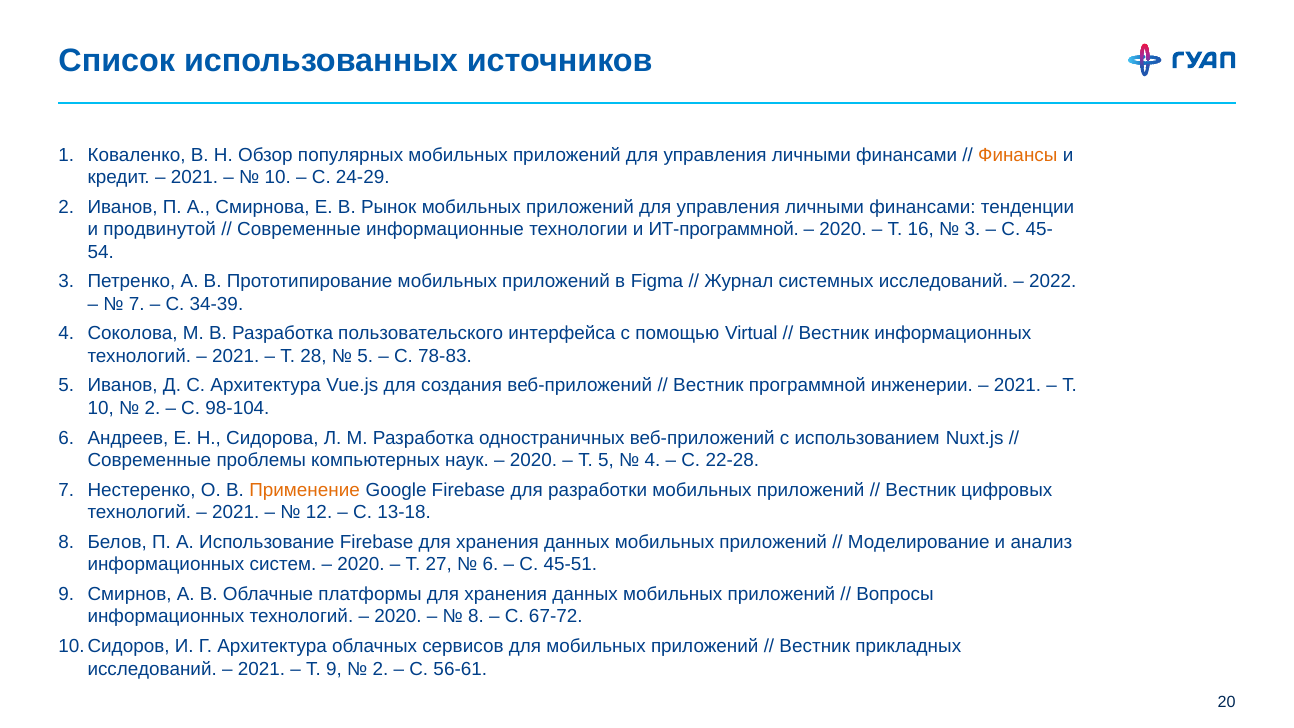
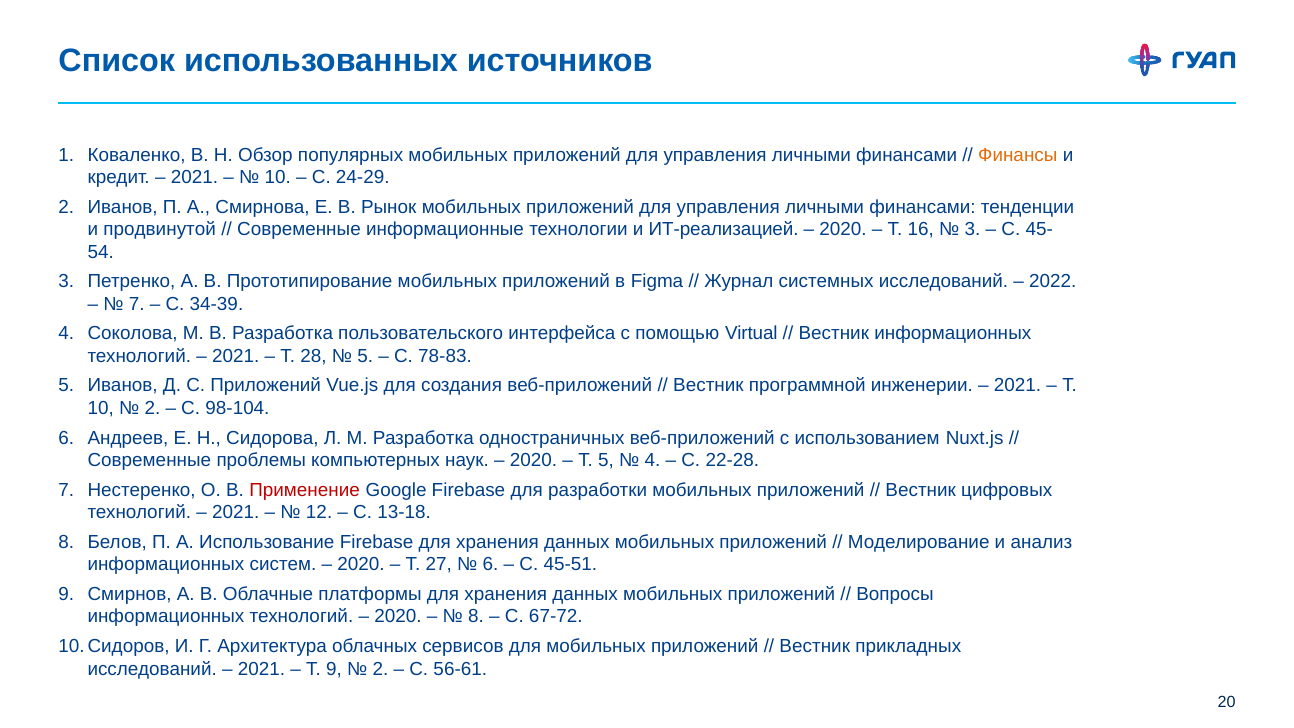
ИТ-программной: ИТ-программной -> ИТ-реализацией (724, 229)
С Архитектура: Архитектура -> Приложений (266, 386)
Применение colour: orange -> red (305, 490)
